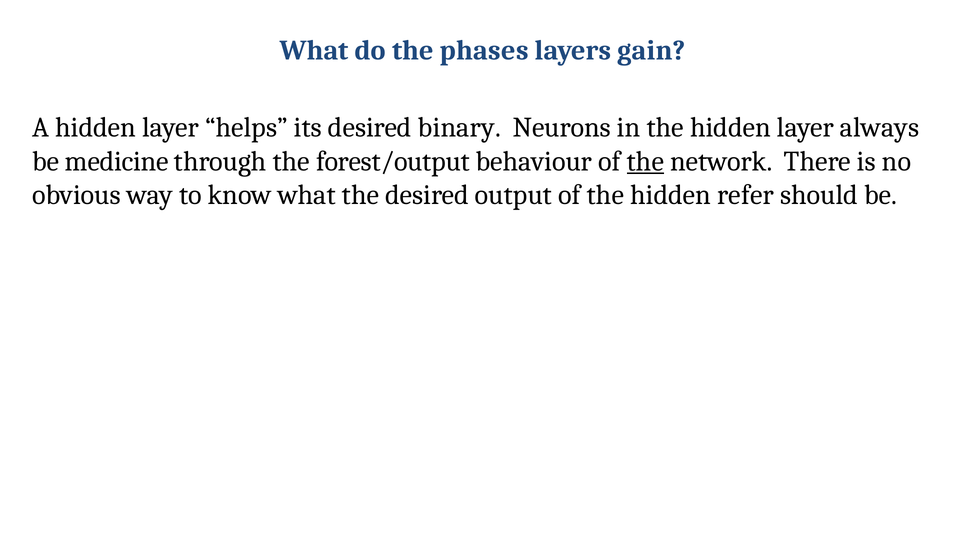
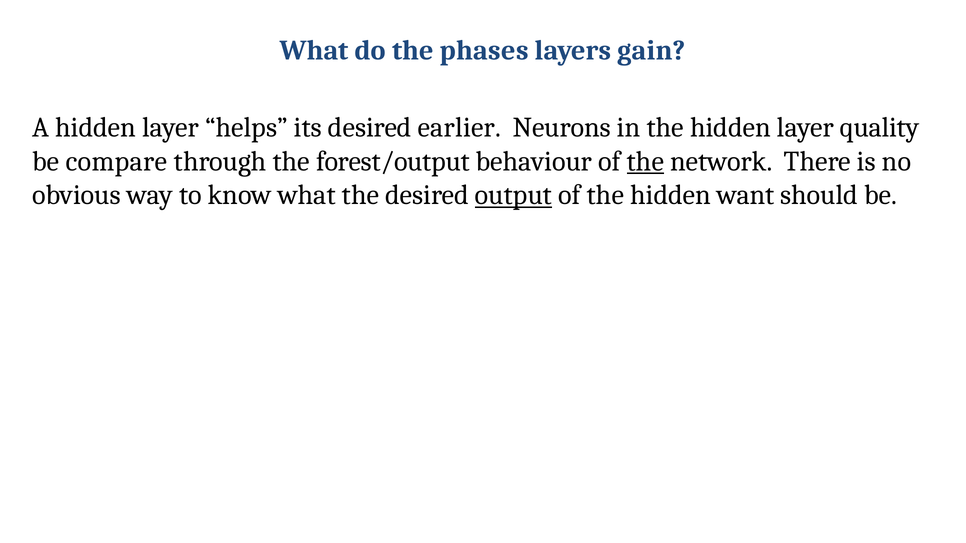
binary: binary -> earlier (459, 128)
always: always -> quality (880, 128)
medicine: medicine -> compare (116, 161)
output underline: none -> present (514, 195)
refer: refer -> want (746, 195)
